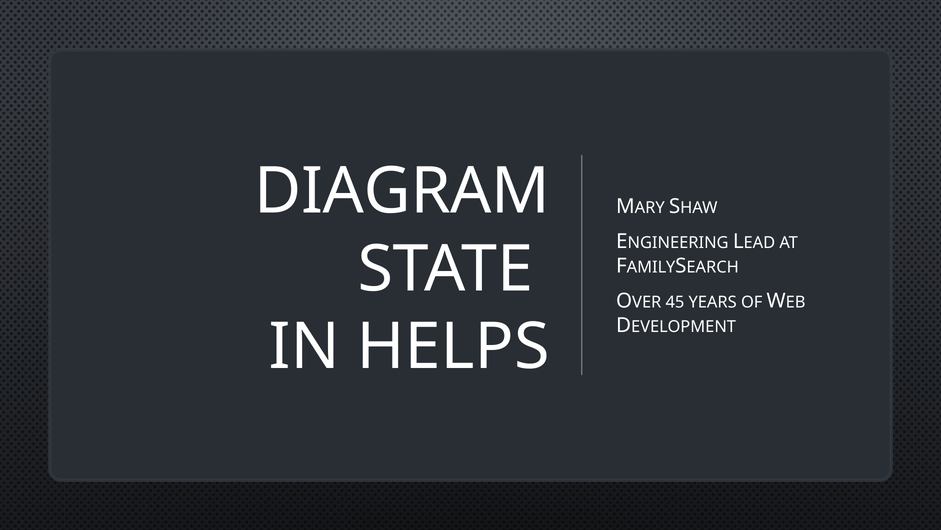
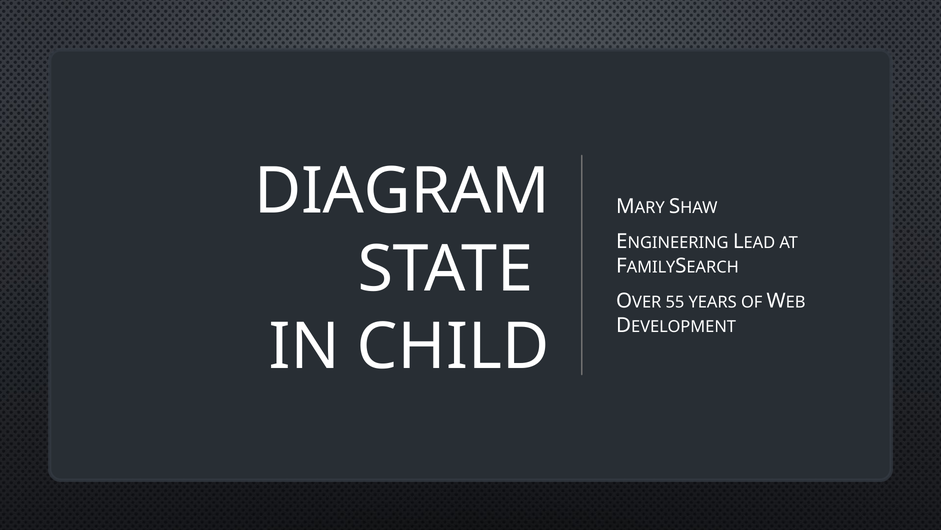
45: 45 -> 55 (675, 302)
HELPS: HELPS -> CHILD (453, 346)
